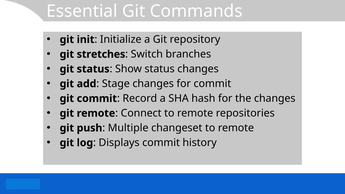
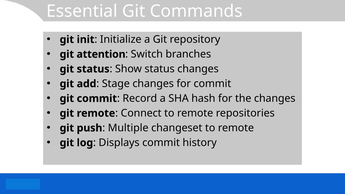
stretches: stretches -> attention (101, 54)
